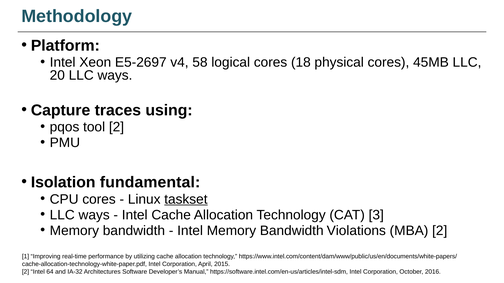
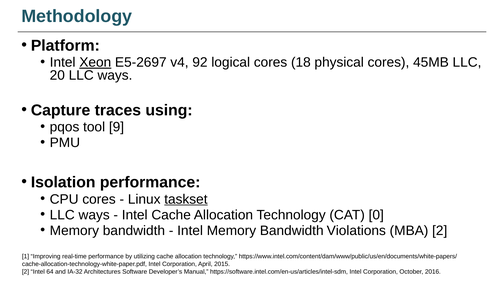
Xeon underline: none -> present (95, 62)
58: 58 -> 92 (200, 62)
tool 2: 2 -> 9 (117, 127)
Isolation fundamental: fundamental -> performance (150, 183)
3: 3 -> 0 (376, 215)
